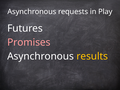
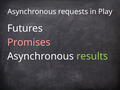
results colour: yellow -> light green (92, 56)
